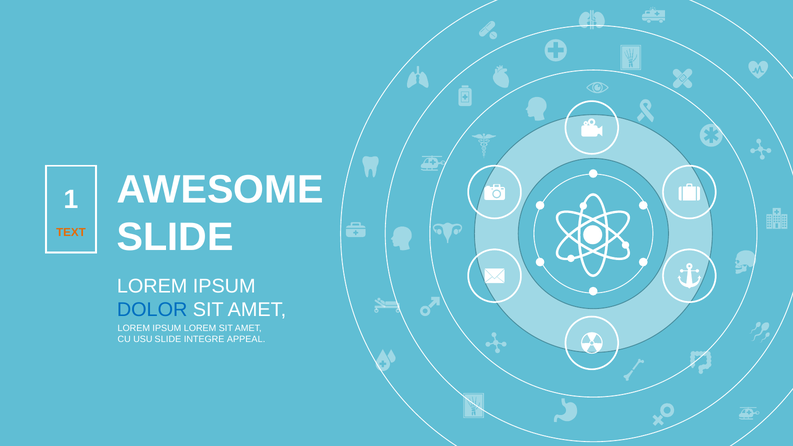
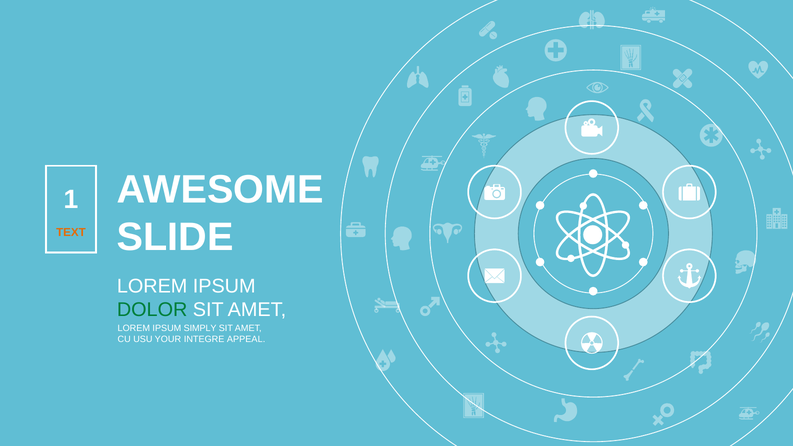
DOLOR colour: blue -> green (152, 310)
IPSUM LOREM: LOREM -> SIMPLY (200, 328)
USU SLIDE: SLIDE -> YOUR (168, 339)
